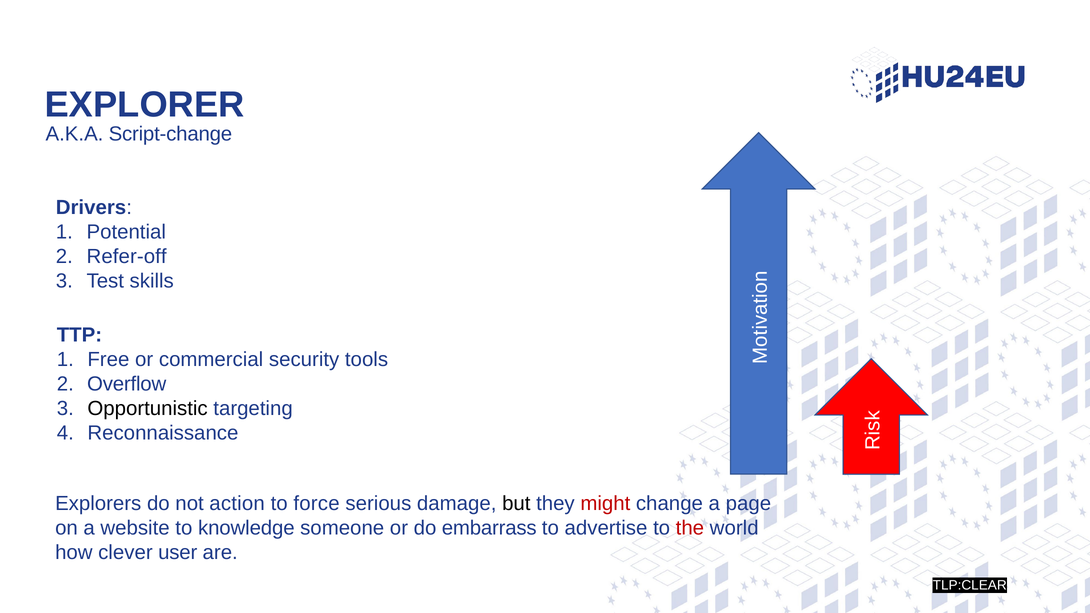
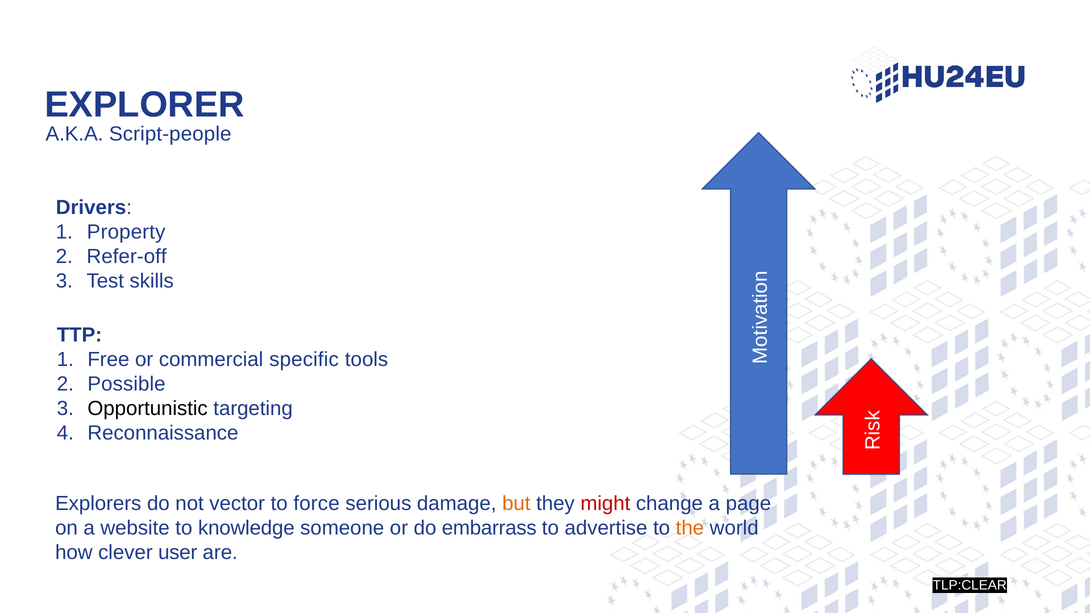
Script-change: Script-change -> Script-people (170, 134)
Potential: Potential -> Property (126, 232)
security: security -> specific (304, 360)
Overflow: Overflow -> Possible (127, 384)
action: action -> vector (237, 503)
but colour: black -> orange (516, 503)
the colour: red -> orange (690, 528)
